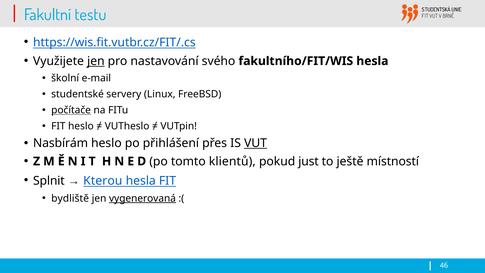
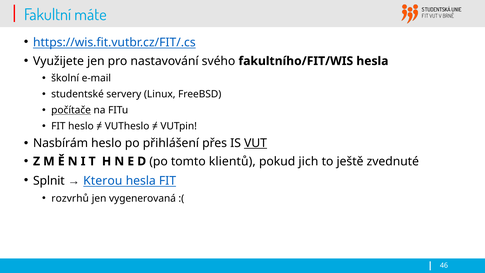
testu: testu -> máte (90, 15)
jen underline: present -> none (96, 61)
just: just -> jich (308, 161)
místností: místností -> zvednuté (393, 161)
bydliště: bydliště -> rozvrhů (70, 198)
vygenerovaná underline: present -> none (142, 198)
